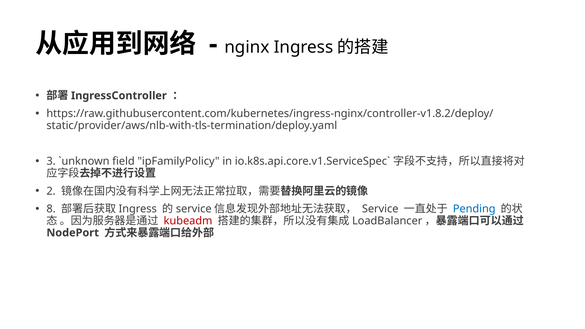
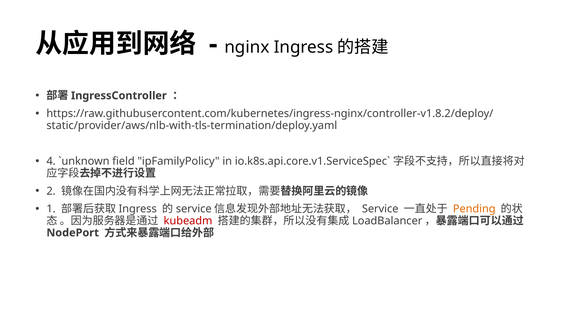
3: 3 -> 4 (51, 161)
8: 8 -> 1 (51, 209)
Pending colour: blue -> orange (474, 209)
